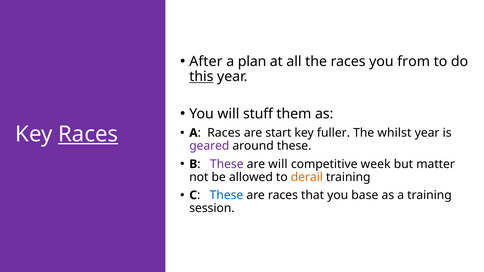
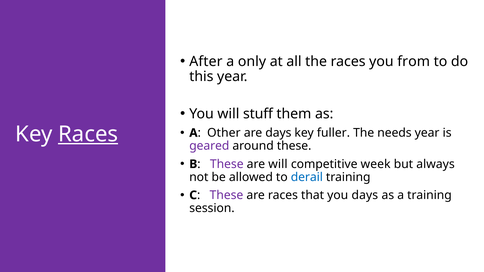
plan: plan -> only (252, 61)
this underline: present -> none (201, 77)
Races: Races -> Other (224, 133)
are start: start -> days (278, 133)
whilst: whilst -> needs (394, 133)
matter: matter -> always (436, 164)
derail colour: orange -> blue (307, 177)
These colour: blue -> purple (226, 195)
you base: base -> days (365, 195)
